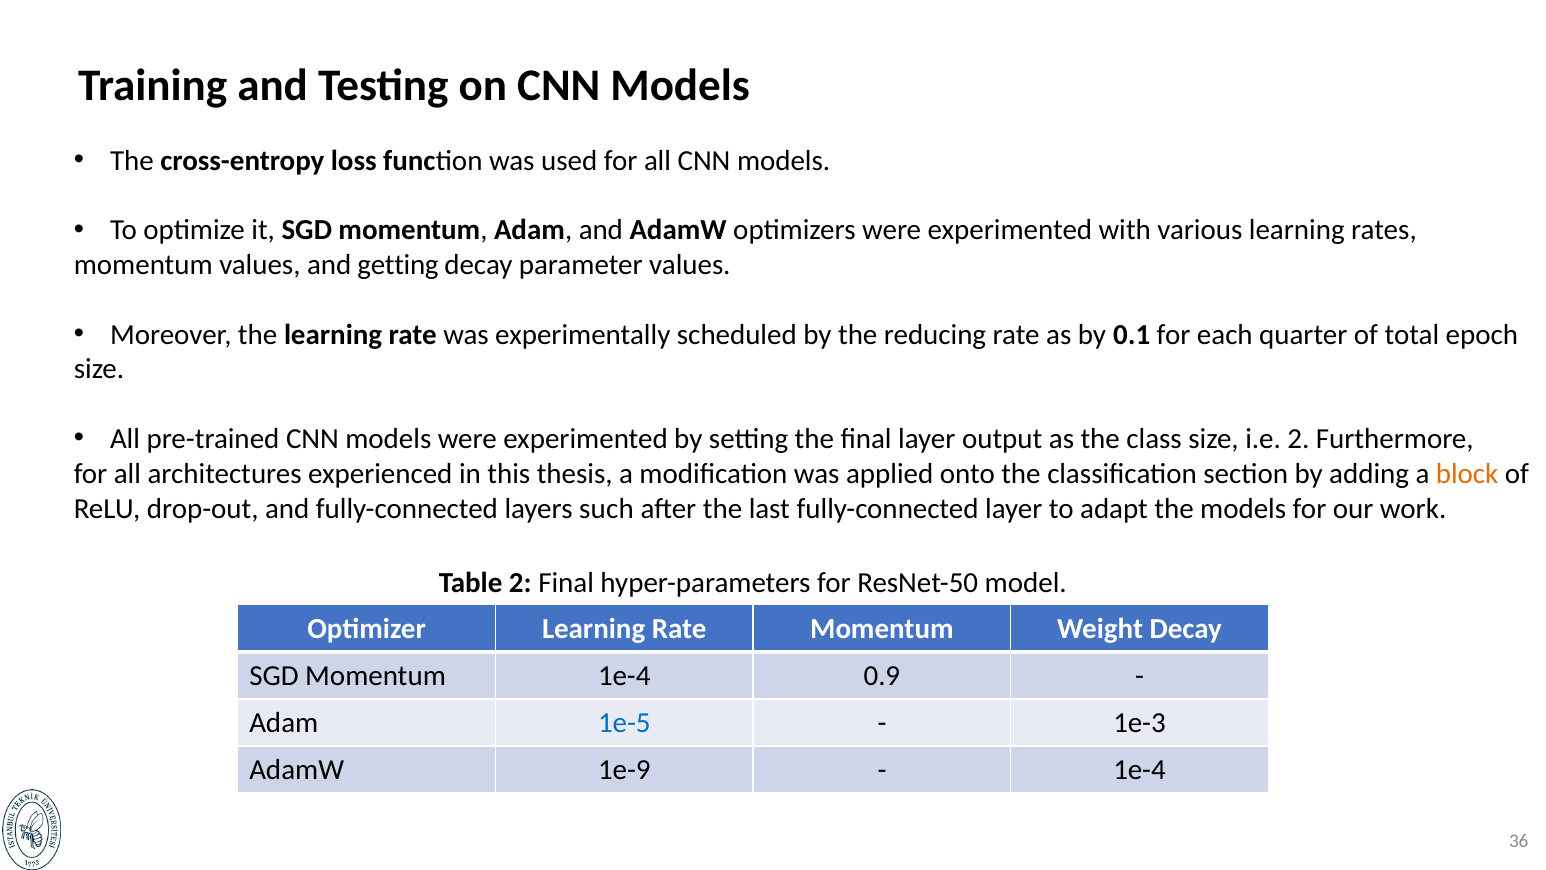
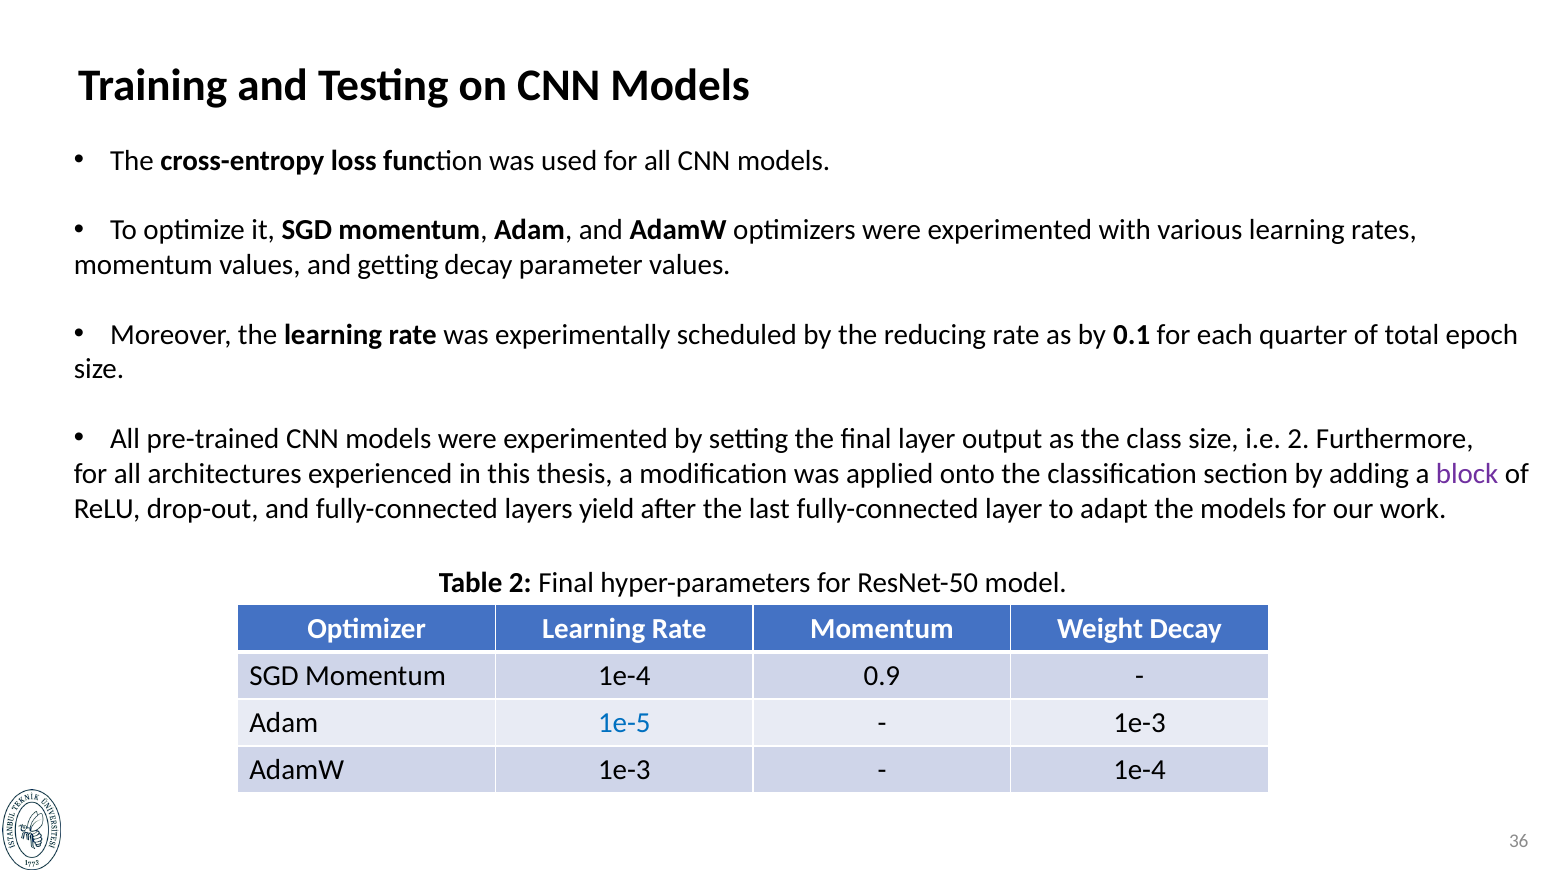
block colour: orange -> purple (1467, 473)
such: such -> yield (607, 508)
AdamW 1e-9: 1e-9 -> 1e-3 (624, 769)
